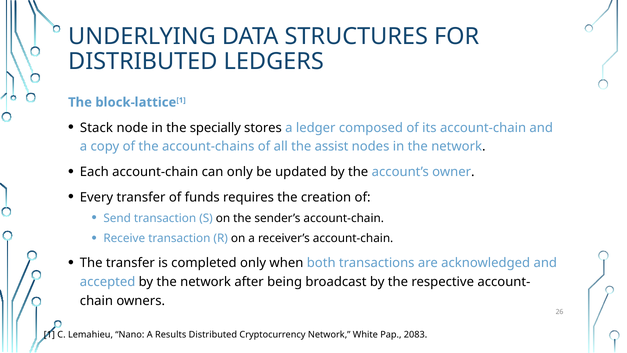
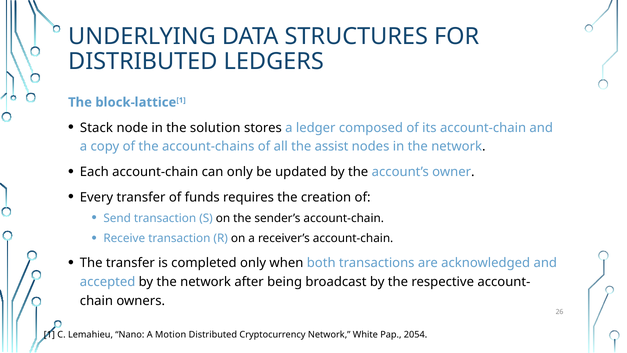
specially: specially -> solution (215, 128)
Results: Results -> Motion (171, 334)
2083: 2083 -> 2054 (416, 334)
